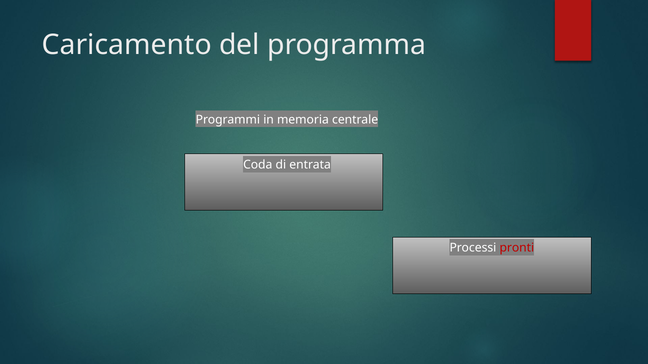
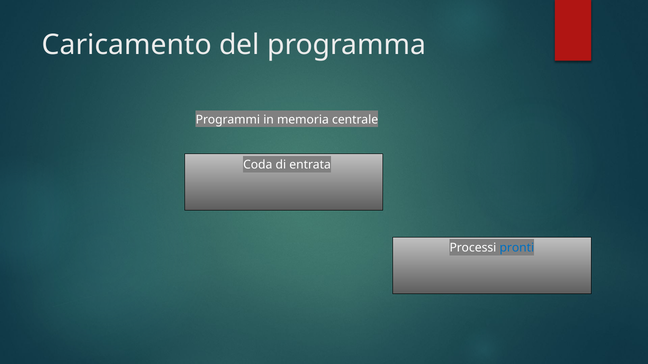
pronti colour: red -> blue (517, 248)
